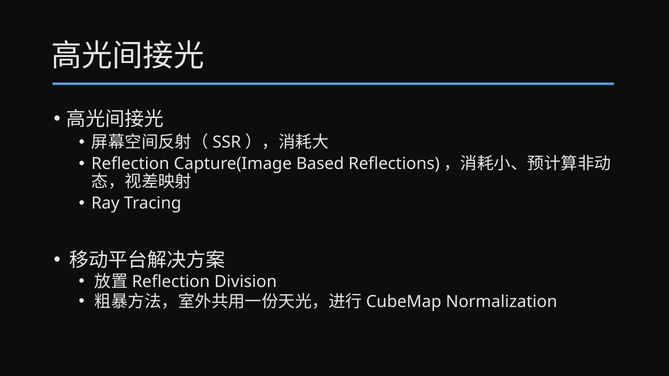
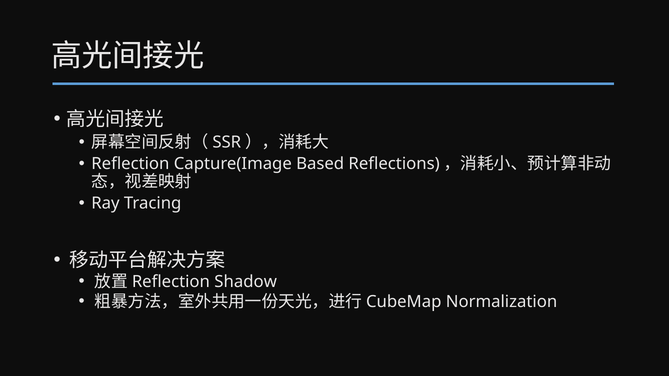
Division: Division -> Shadow (246, 282)
